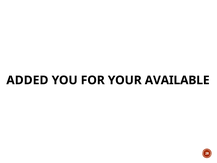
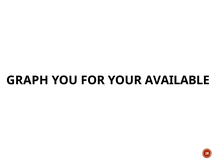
ADDED: ADDED -> GRAPH (27, 80)
